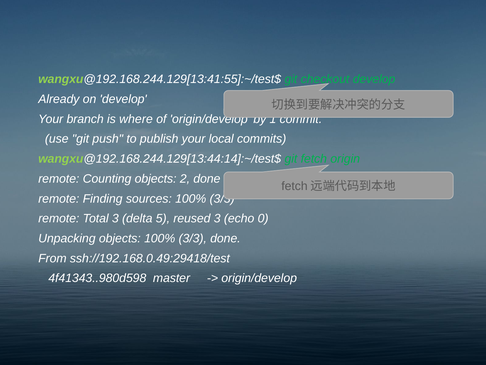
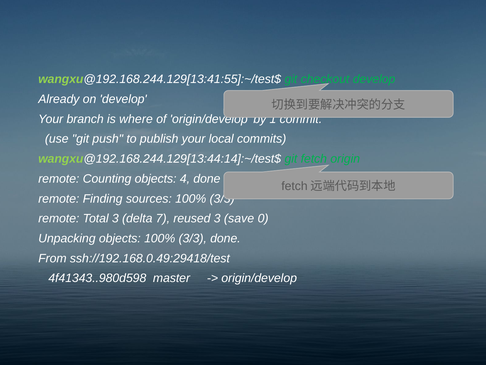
2: 2 -> 4 (185, 179)
5: 5 -> 7 (163, 218)
echo: echo -> save (239, 218)
